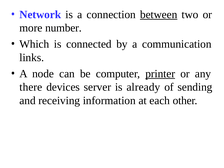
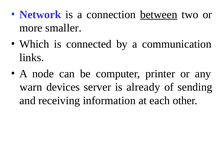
number: number -> smaller (63, 28)
printer underline: present -> none (160, 74)
there: there -> warn (31, 87)
